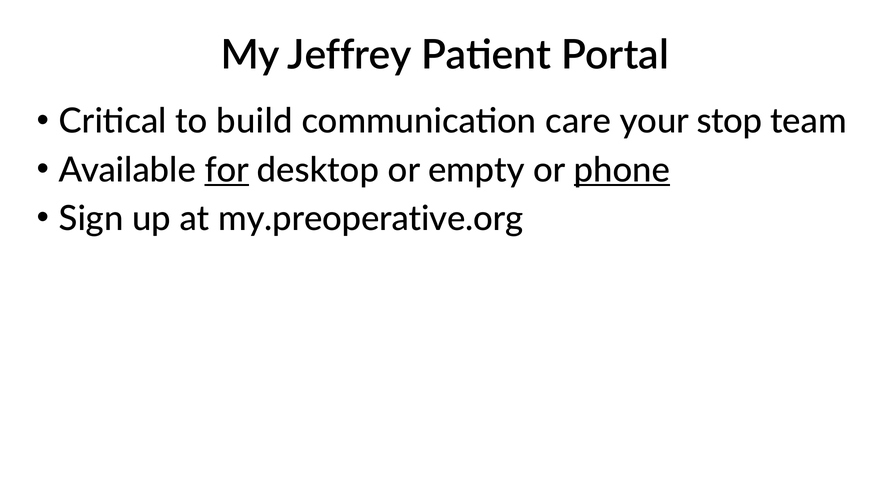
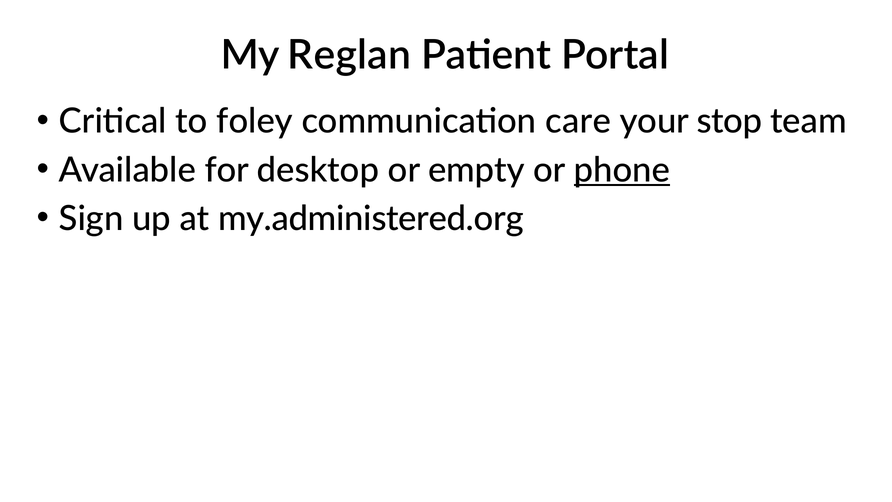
Jeffrey: Jeffrey -> Reglan (349, 55)
build: build -> foley (255, 121)
for underline: present -> none (227, 170)
my.preoperative.org: my.preoperative.org -> my.administered.org (371, 219)
